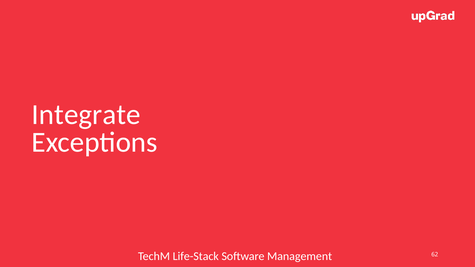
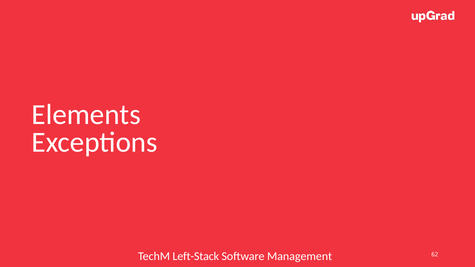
Integrate: Integrate -> Elements (86, 115)
Life-Stack: Life-Stack -> Left-Stack (196, 256)
